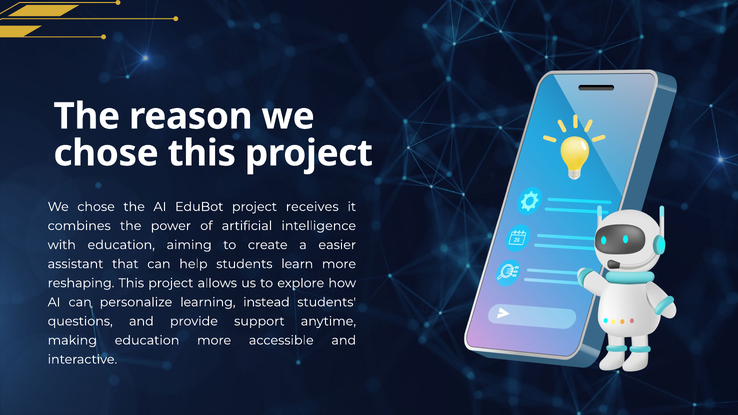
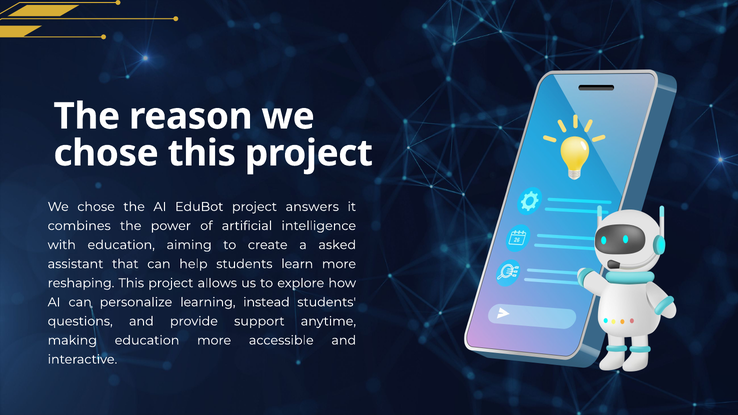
receives: receives -> answers (312, 207)
easier: easier -> asked (337, 245)
